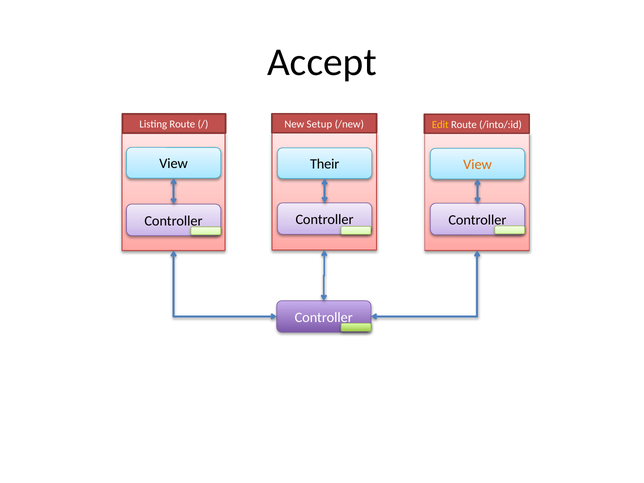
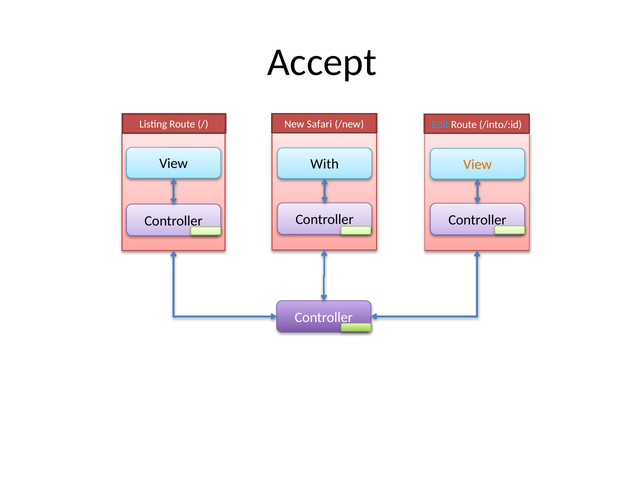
Setup: Setup -> Safari (319, 124)
Edit colour: yellow -> light blue (440, 125)
Their: Their -> With (325, 164)
